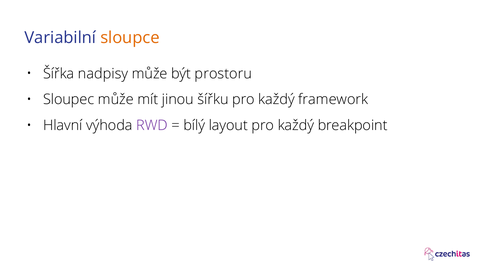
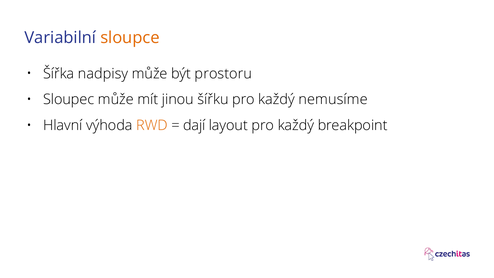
framework: framework -> nemusíme (333, 99)
RWD colour: purple -> orange (152, 125)
bílý: bílý -> dají (194, 125)
